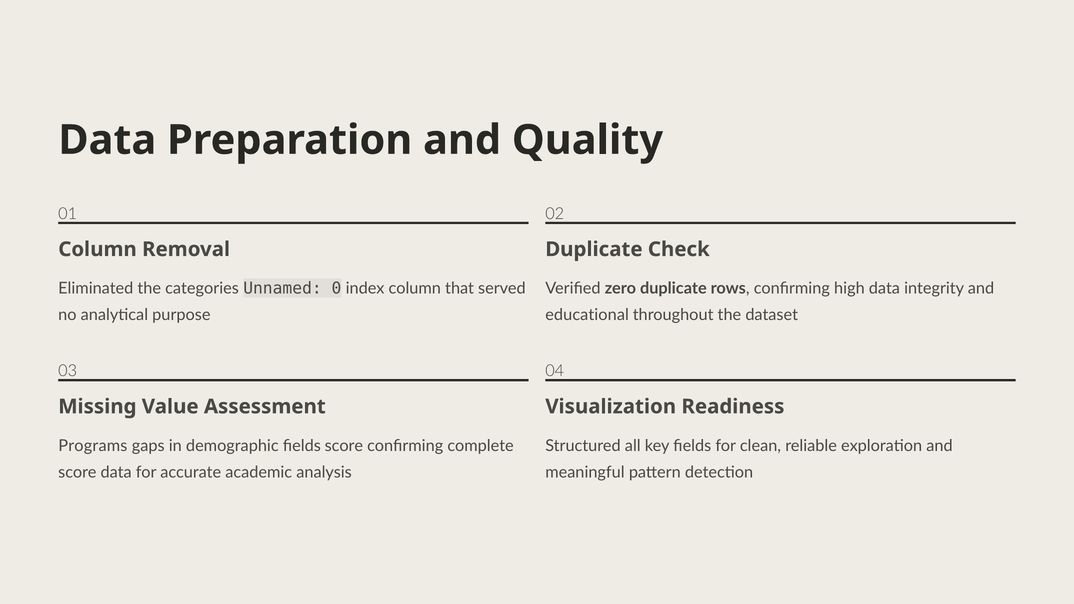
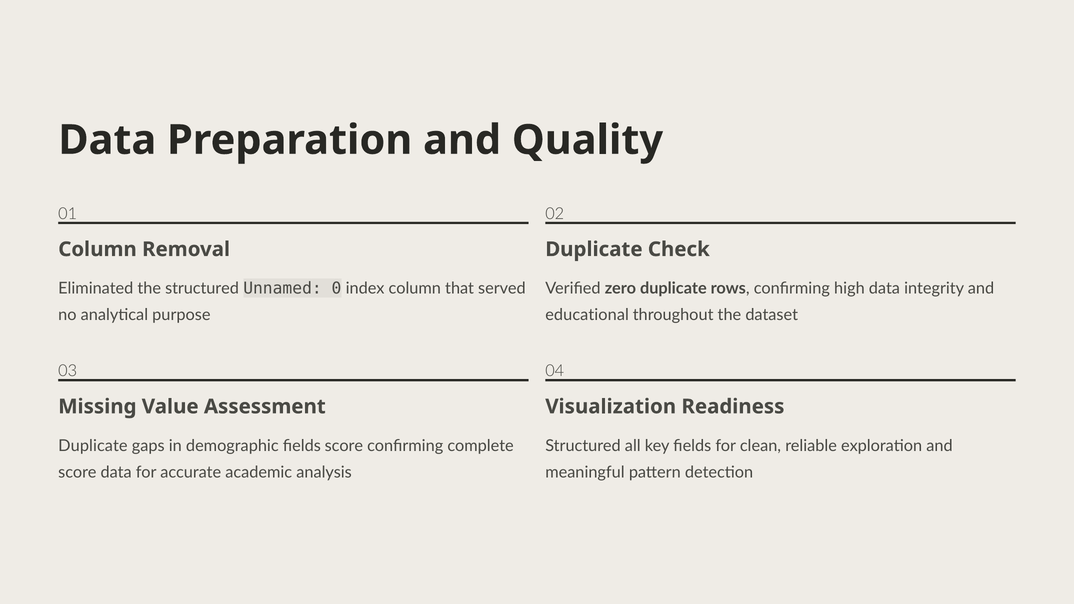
the categories: categories -> structured (202, 289)
Programs: Programs -> Duplicate (93, 446)
